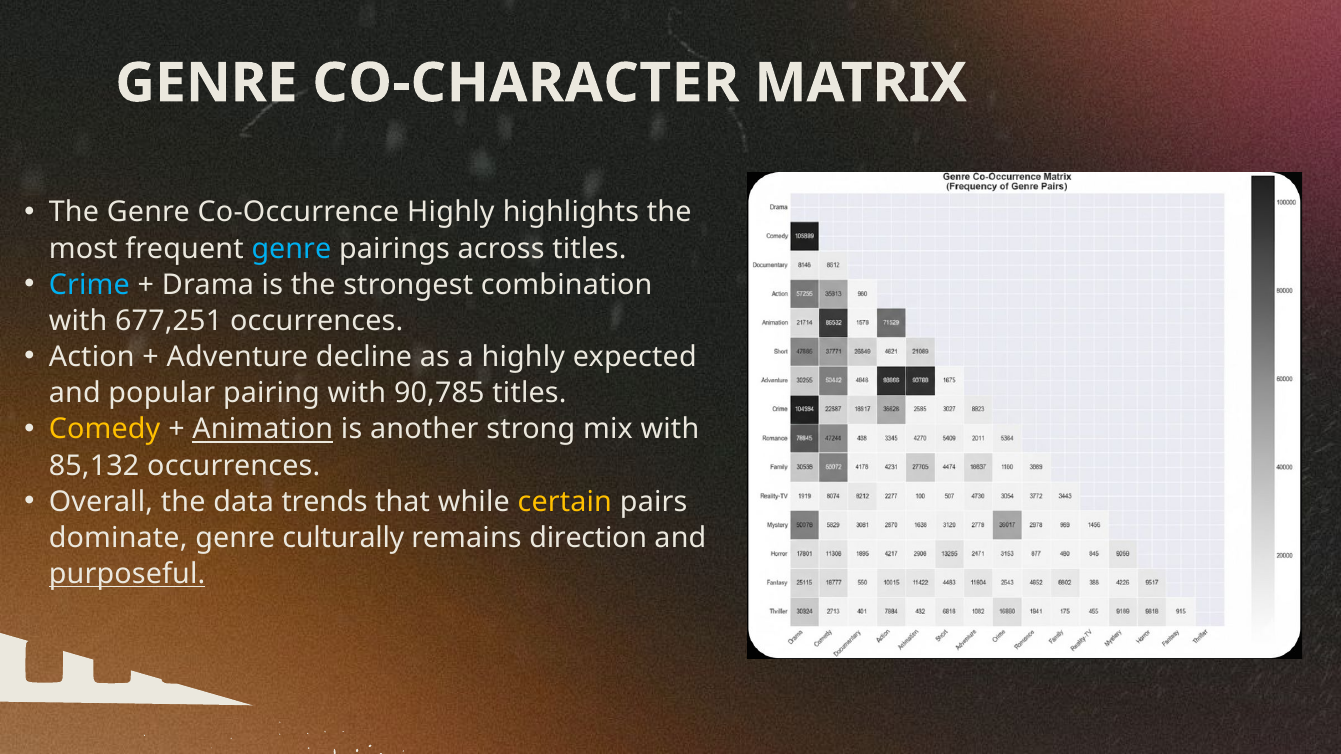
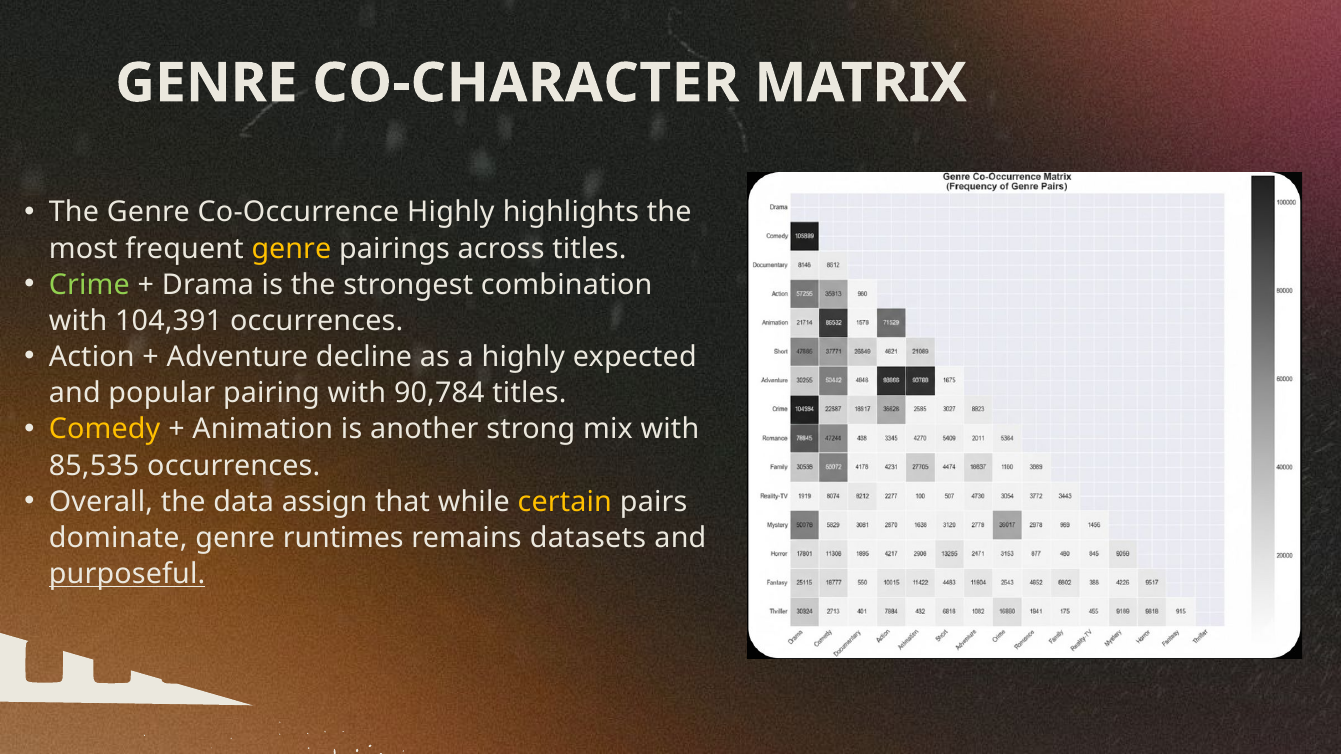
genre colour: light blue -> yellow (291, 249)
Crime colour: light blue -> light green (89, 285)
677,251: 677,251 -> 104,391 (169, 321)
90,785: 90,785 -> 90,784 (439, 393)
Animation underline: present -> none (263, 430)
85,132: 85,132 -> 85,535 (94, 466)
trends: trends -> assign (325, 502)
culturally: culturally -> runtimes (343, 538)
direction: direction -> datasets (588, 538)
